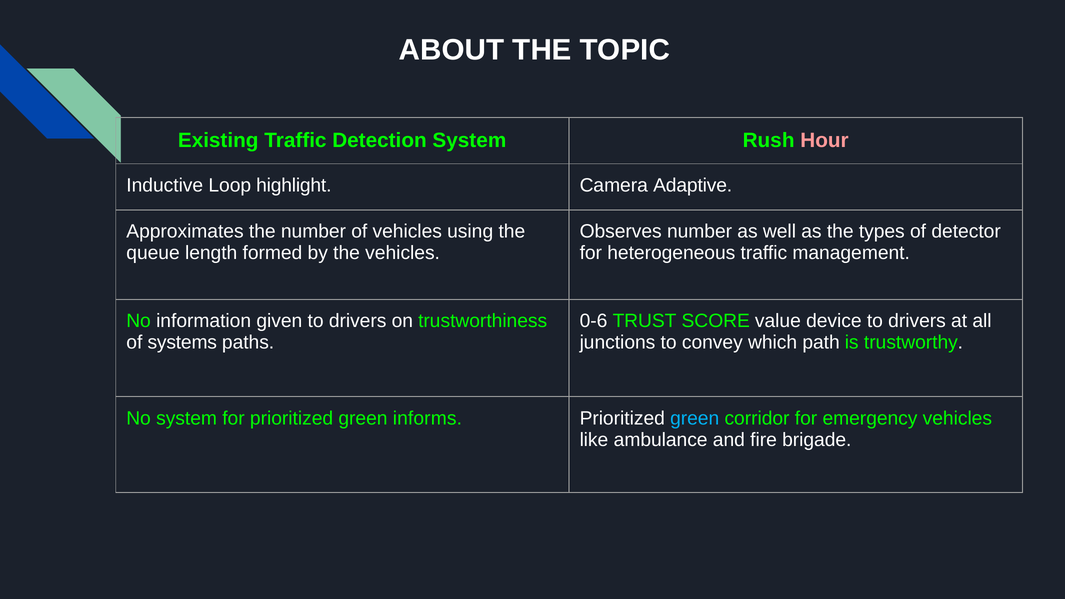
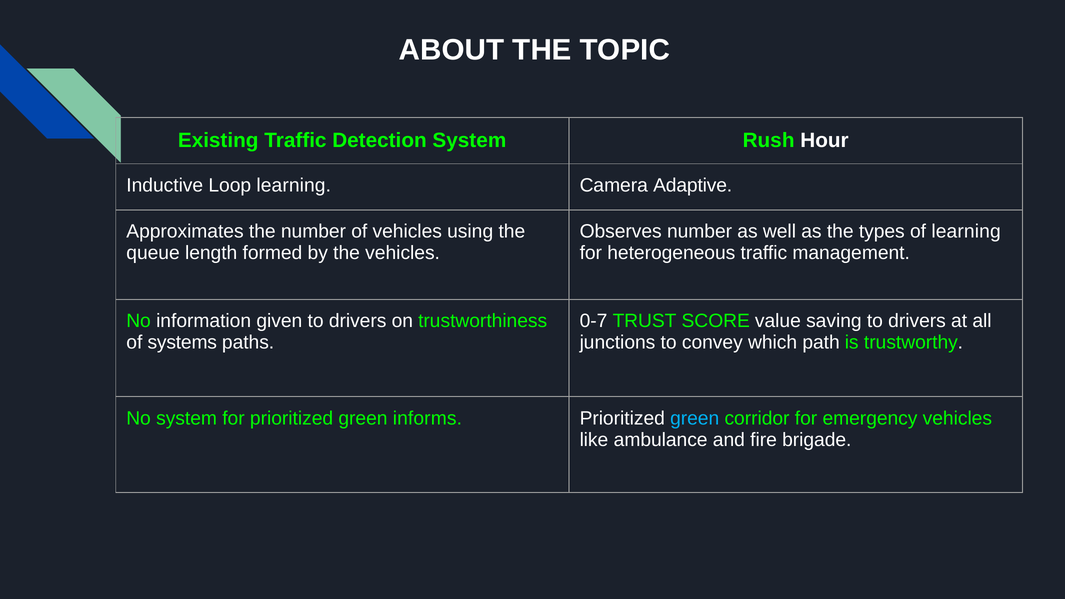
Hour colour: pink -> white (824, 140)
Loop highlight: highlight -> learning (294, 185)
of detector: detector -> learning (966, 232)
0-6: 0-6 -> 0-7 (594, 321)
device: device -> saving (834, 321)
